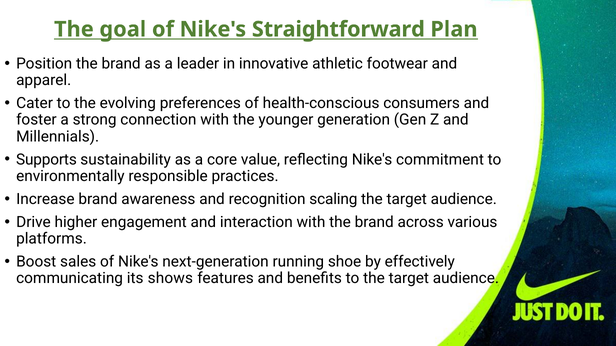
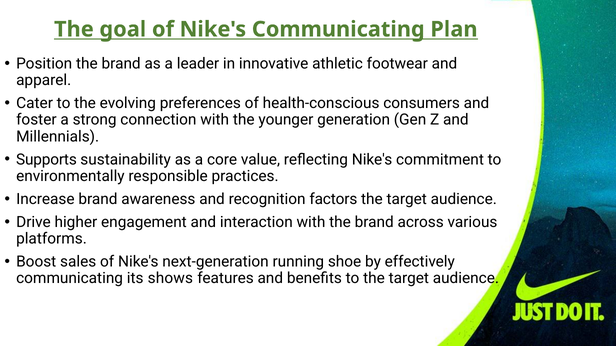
Nike's Straightforward: Straightforward -> Communicating (338, 29)
scaling: scaling -> factors (333, 199)
